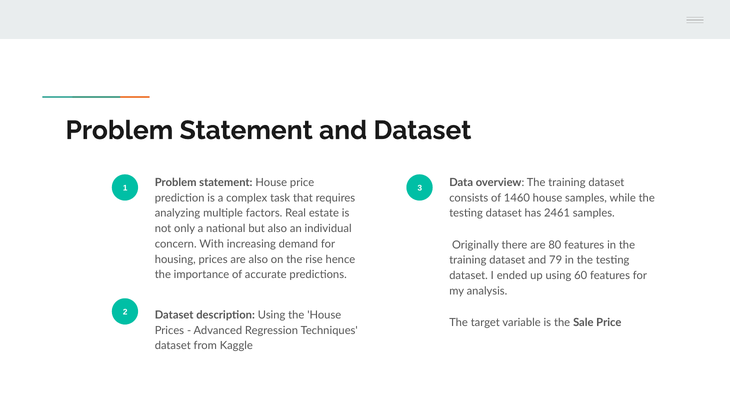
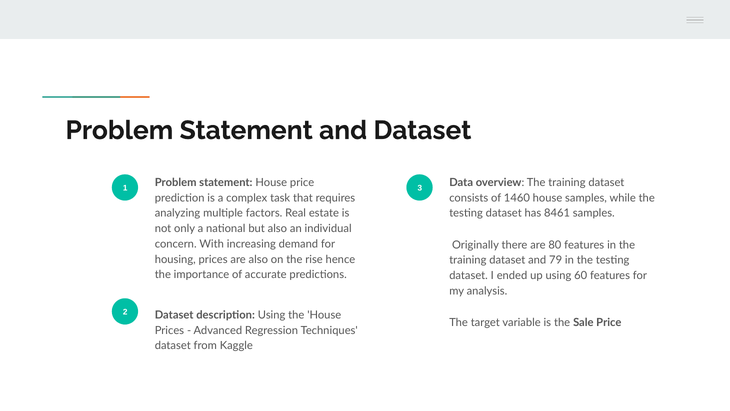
2461: 2461 -> 8461 (557, 213)
